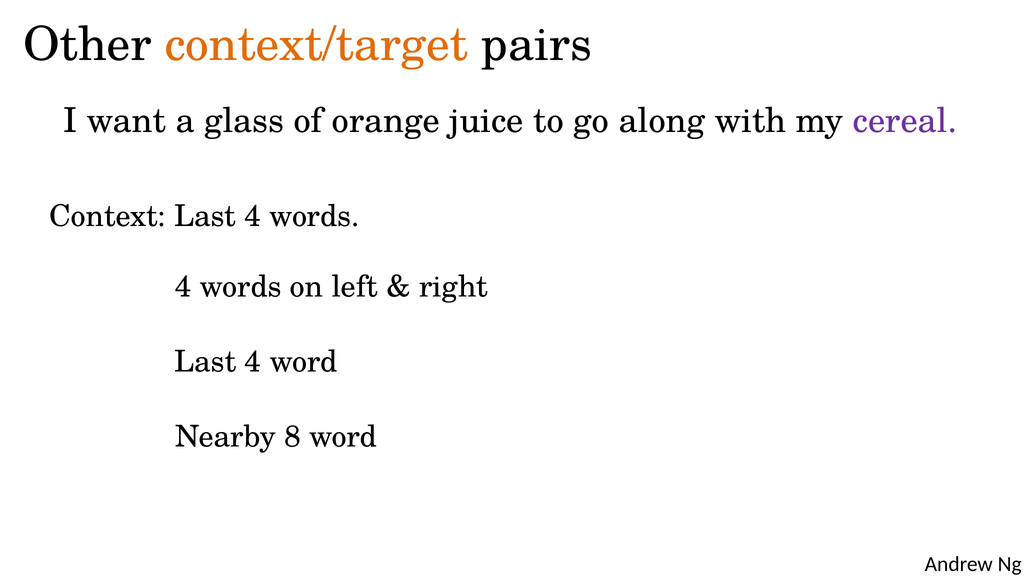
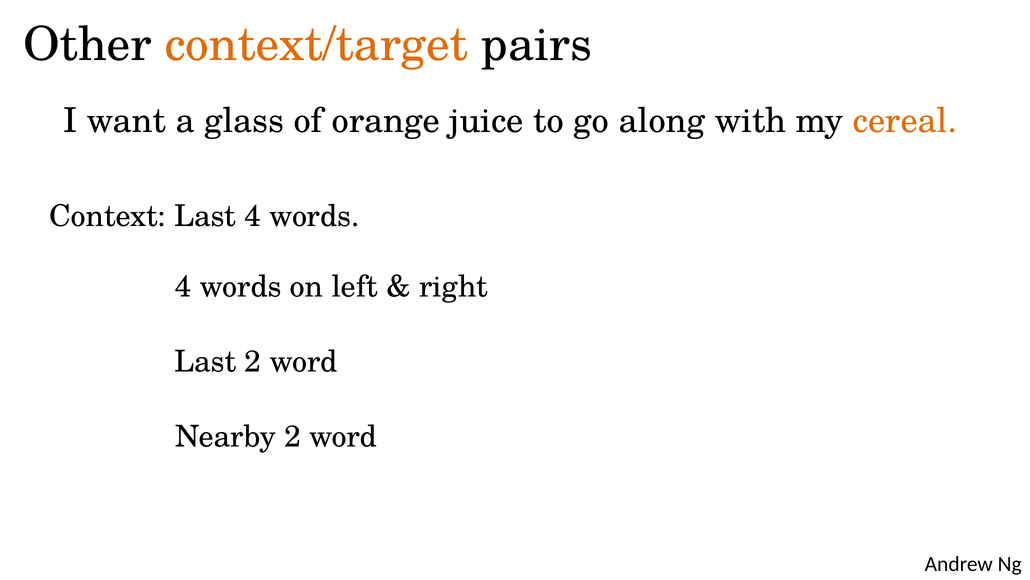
cereal colour: purple -> orange (905, 121)
4: 4 -> 2 (253, 361)
Nearby 8: 8 -> 2 (292, 436)
